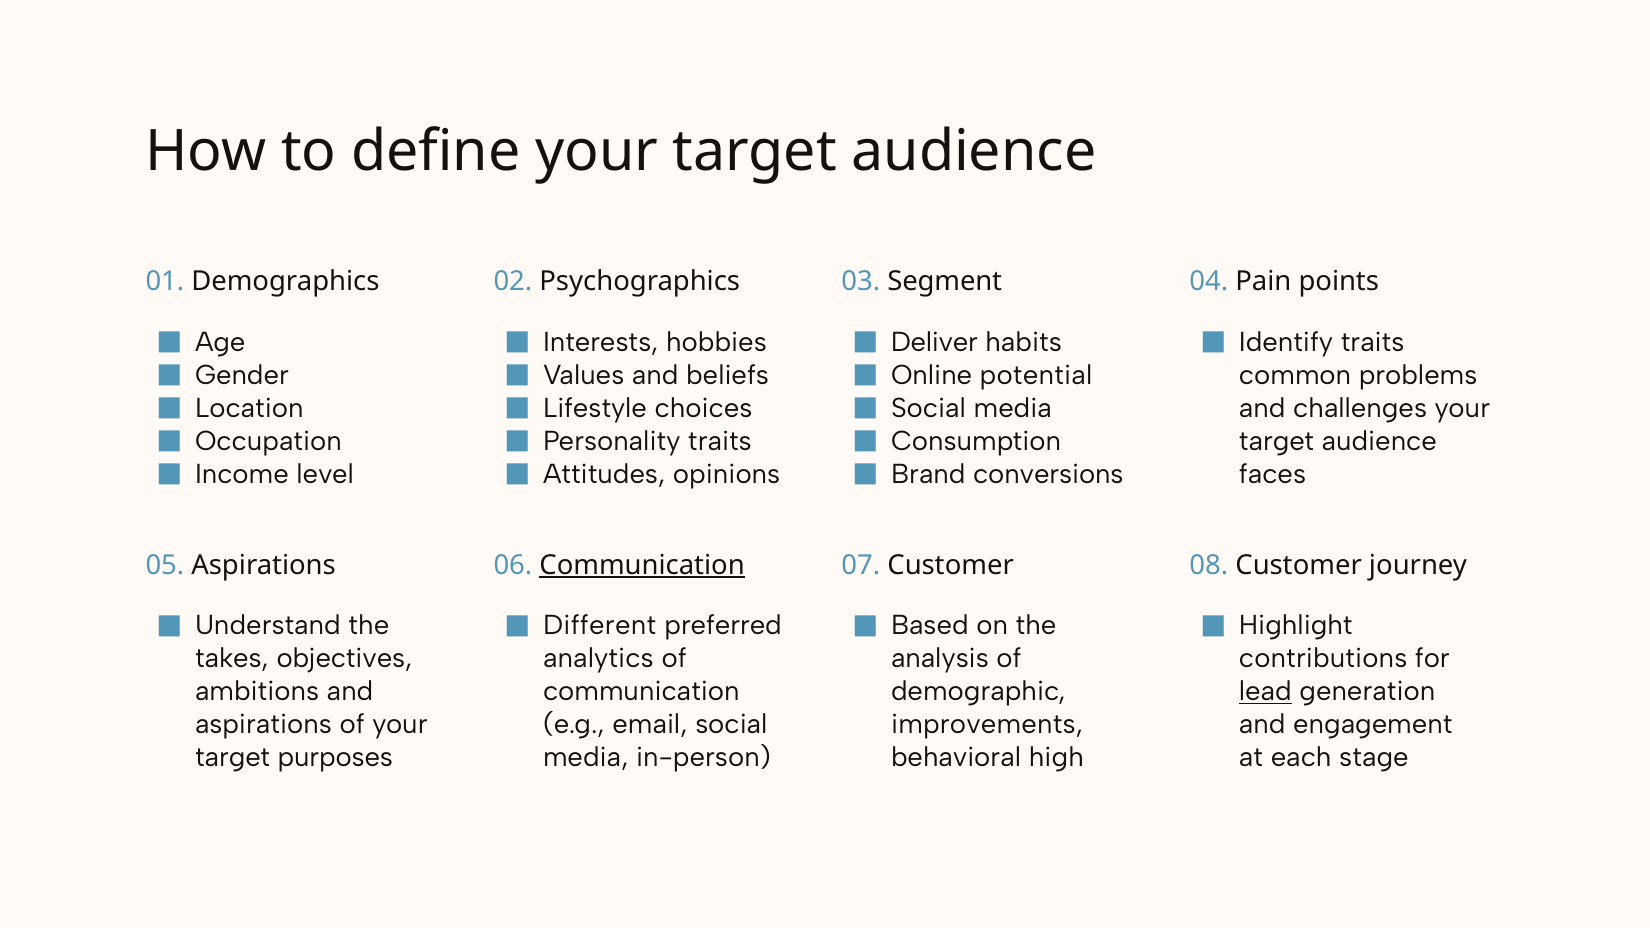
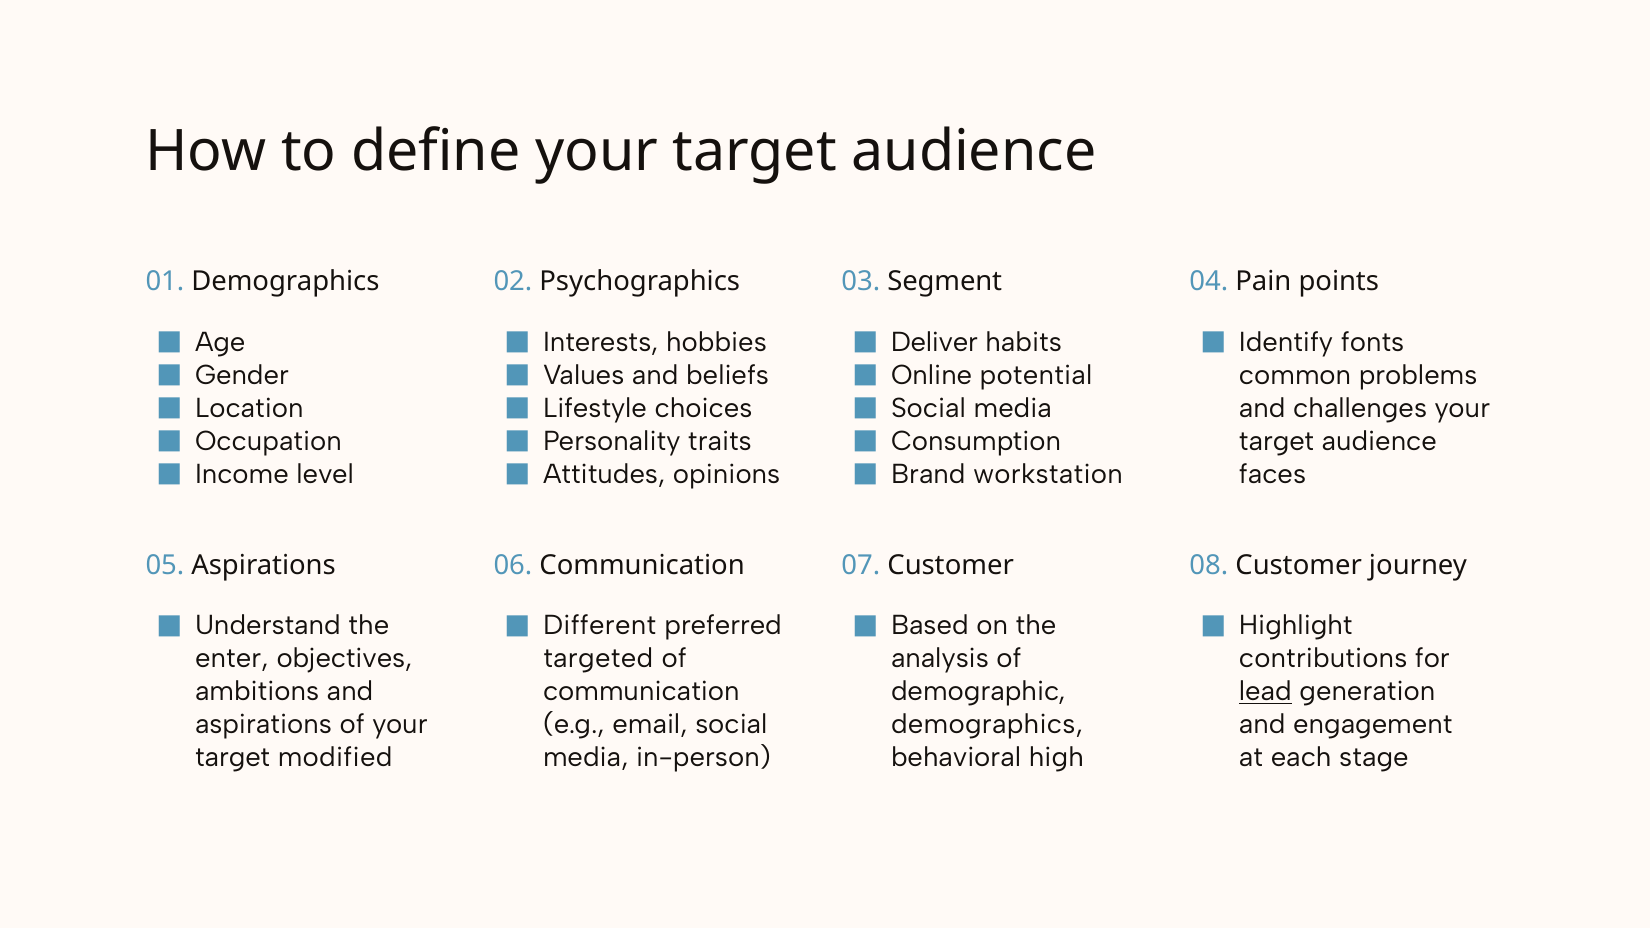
Identify traits: traits -> fonts (1373, 342)
conversions: conversions -> workstation (1048, 474)
Communication underline: present -> none (642, 565)
takes: takes -> enter (232, 659)
analytics: analytics -> targeted (598, 659)
improvements: improvements -> demographics (987, 725)
purposes: purposes -> modified (335, 758)
